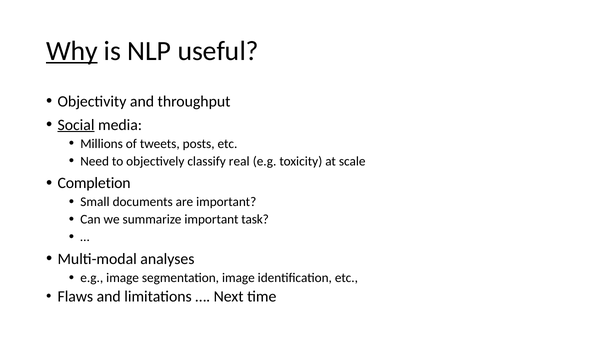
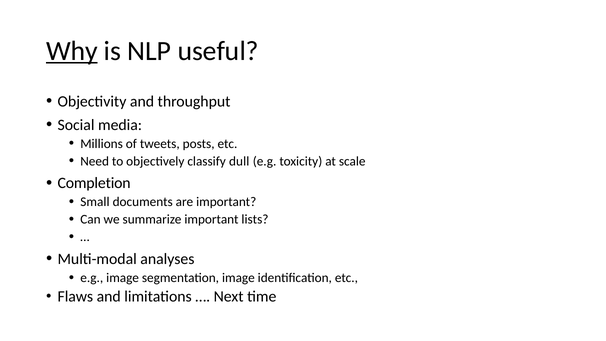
Social underline: present -> none (76, 125)
real: real -> dull (239, 161)
task: task -> lists (255, 219)
